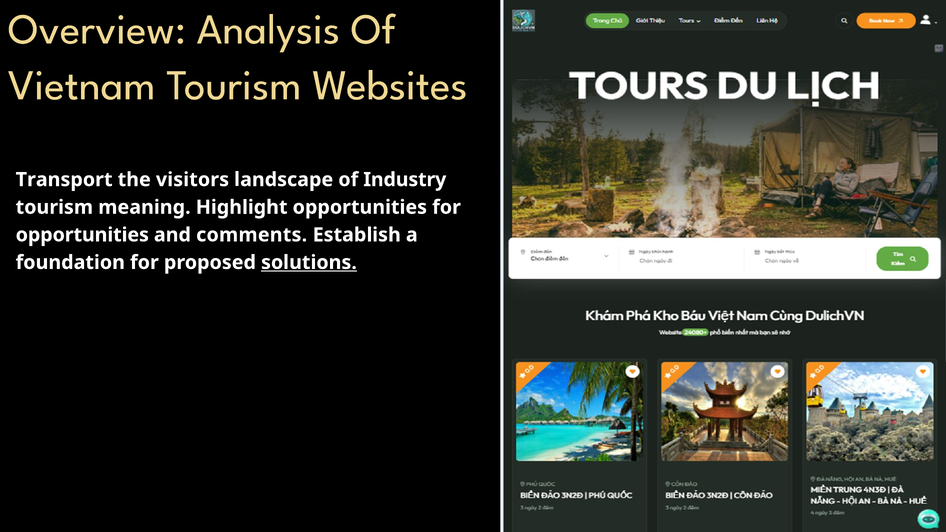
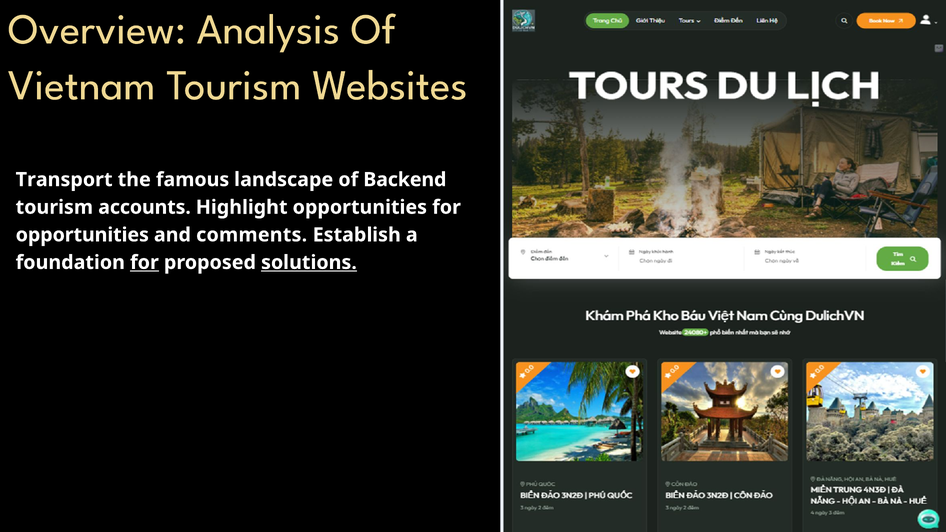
visitors: visitors -> famous (193, 180)
Industry: Industry -> Backend (405, 180)
meaning: meaning -> accounts (145, 207)
for underline: none -> present (144, 263)
